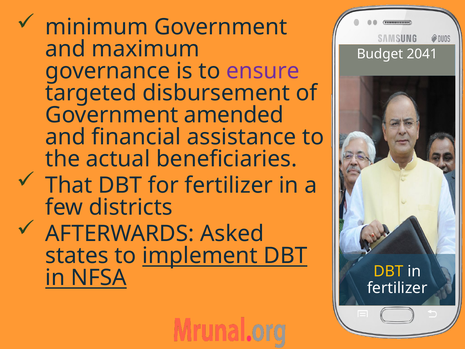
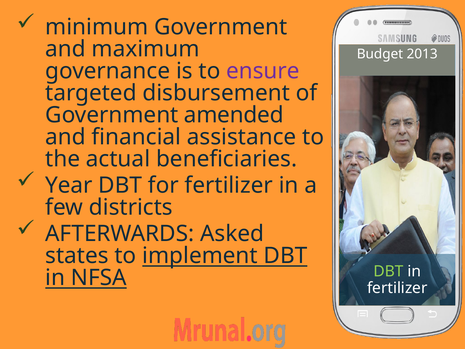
2041: 2041 -> 2013 (422, 54)
That: That -> Year (69, 185)
DBT colour: yellow -> light green (388, 271)
